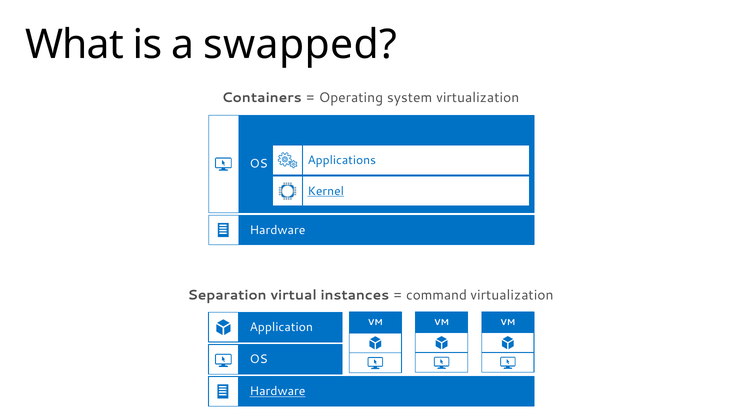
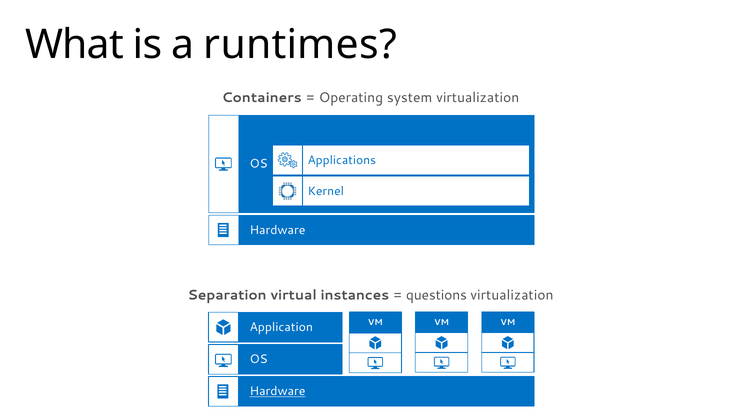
swapped: swapped -> runtimes (300, 45)
Kernel underline: present -> none (326, 191)
command: command -> questions (436, 295)
